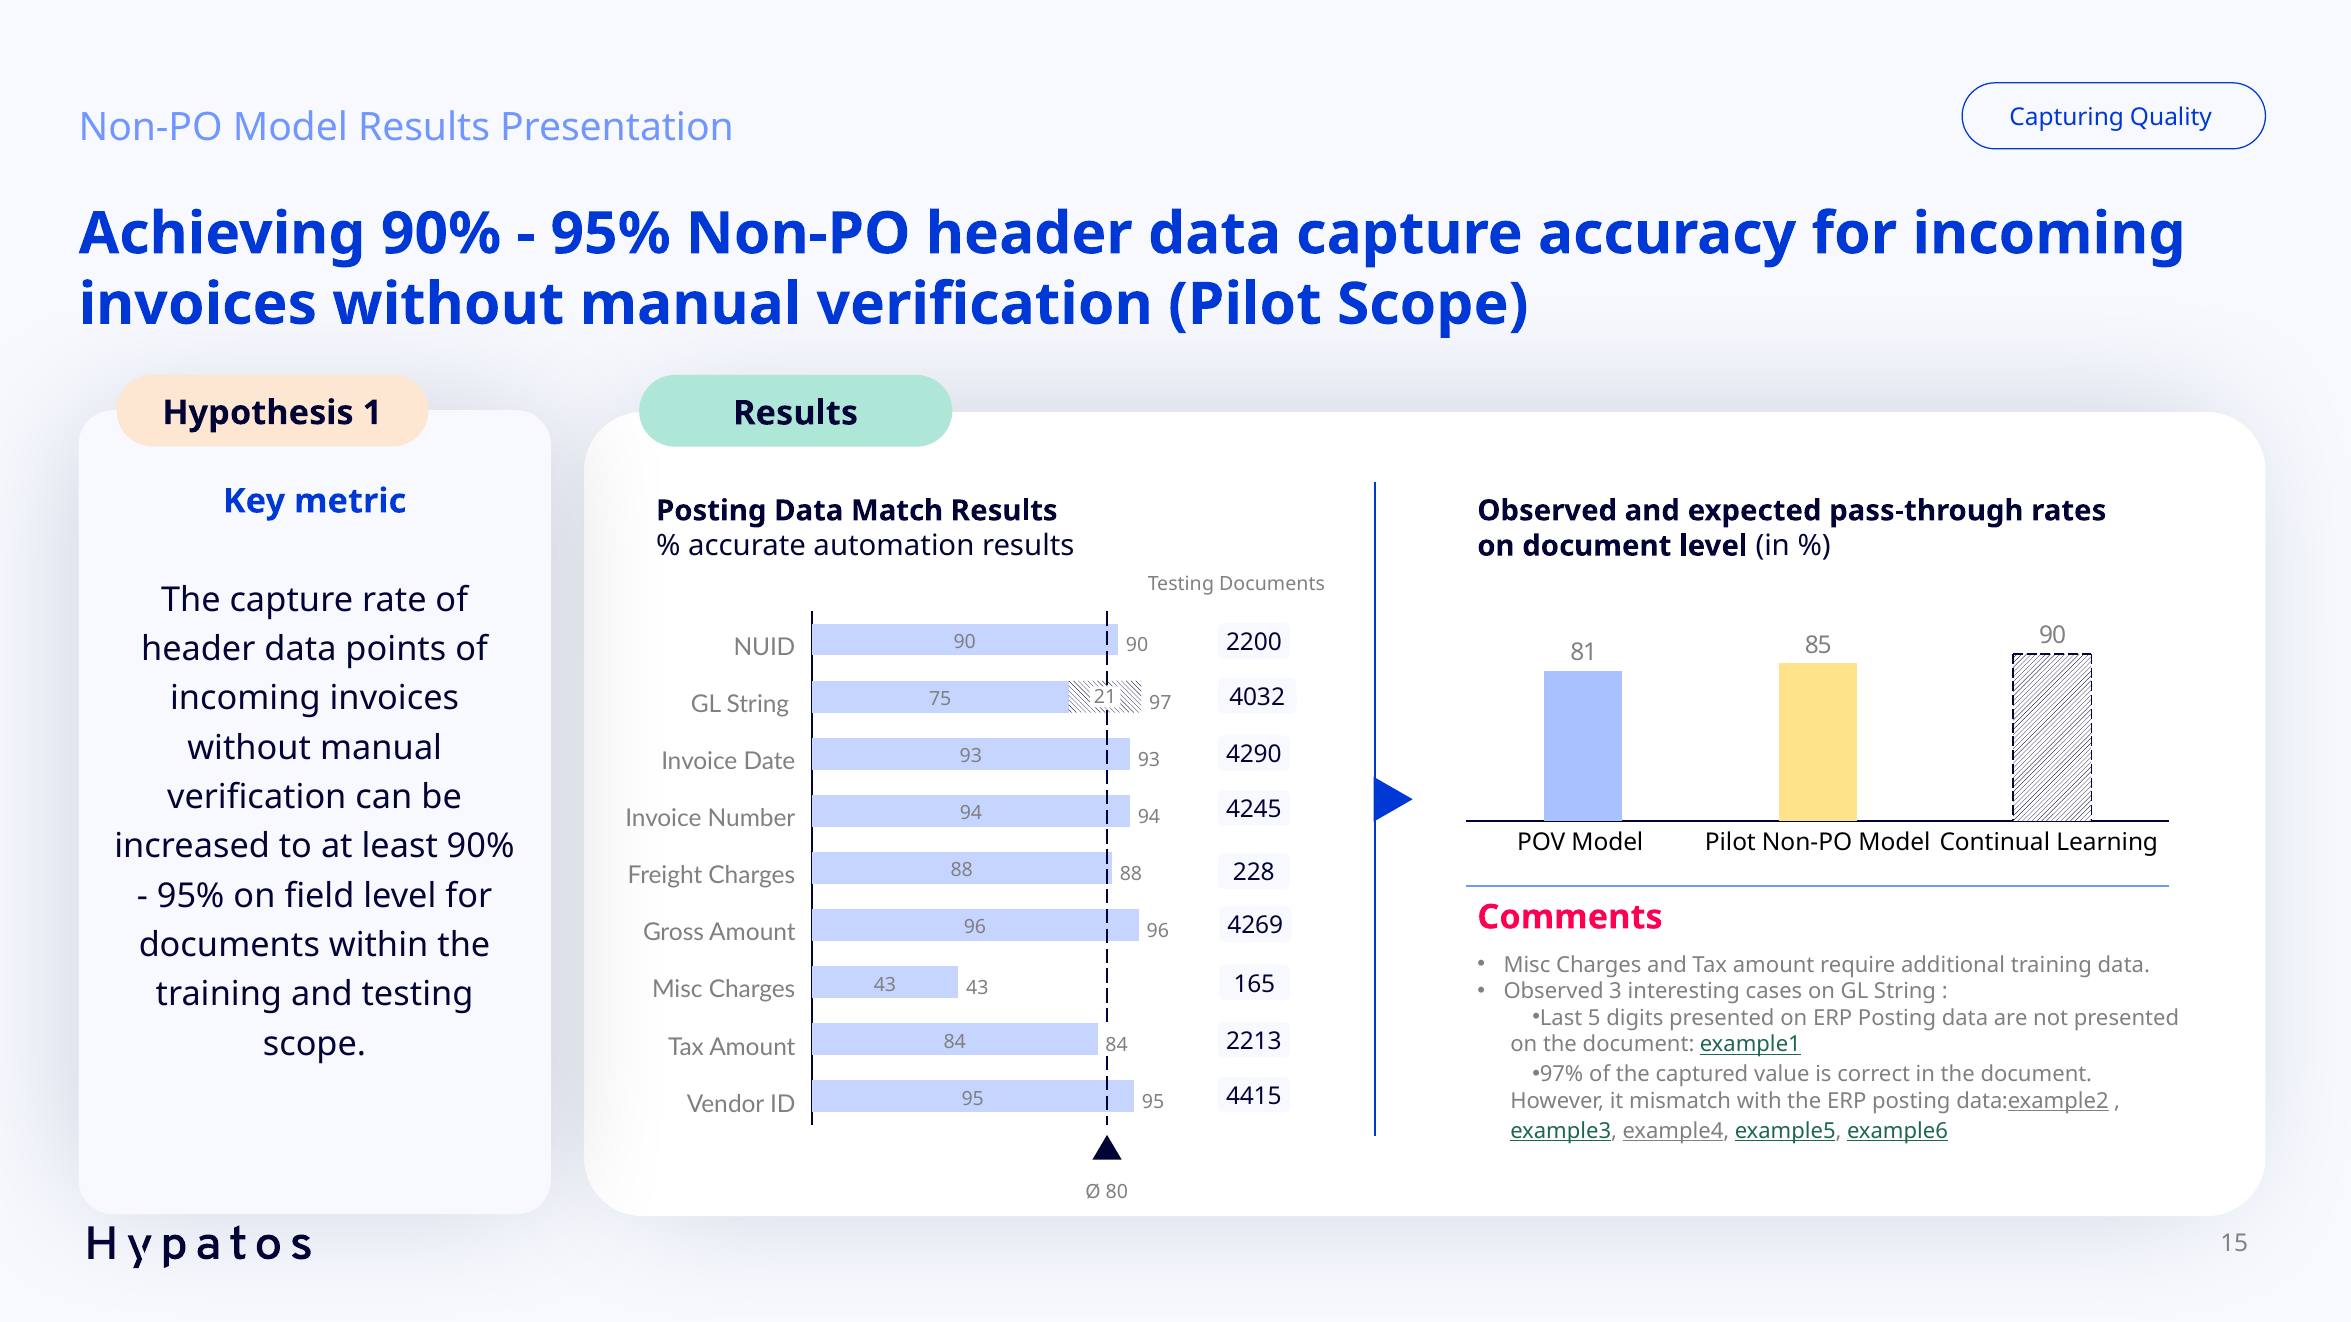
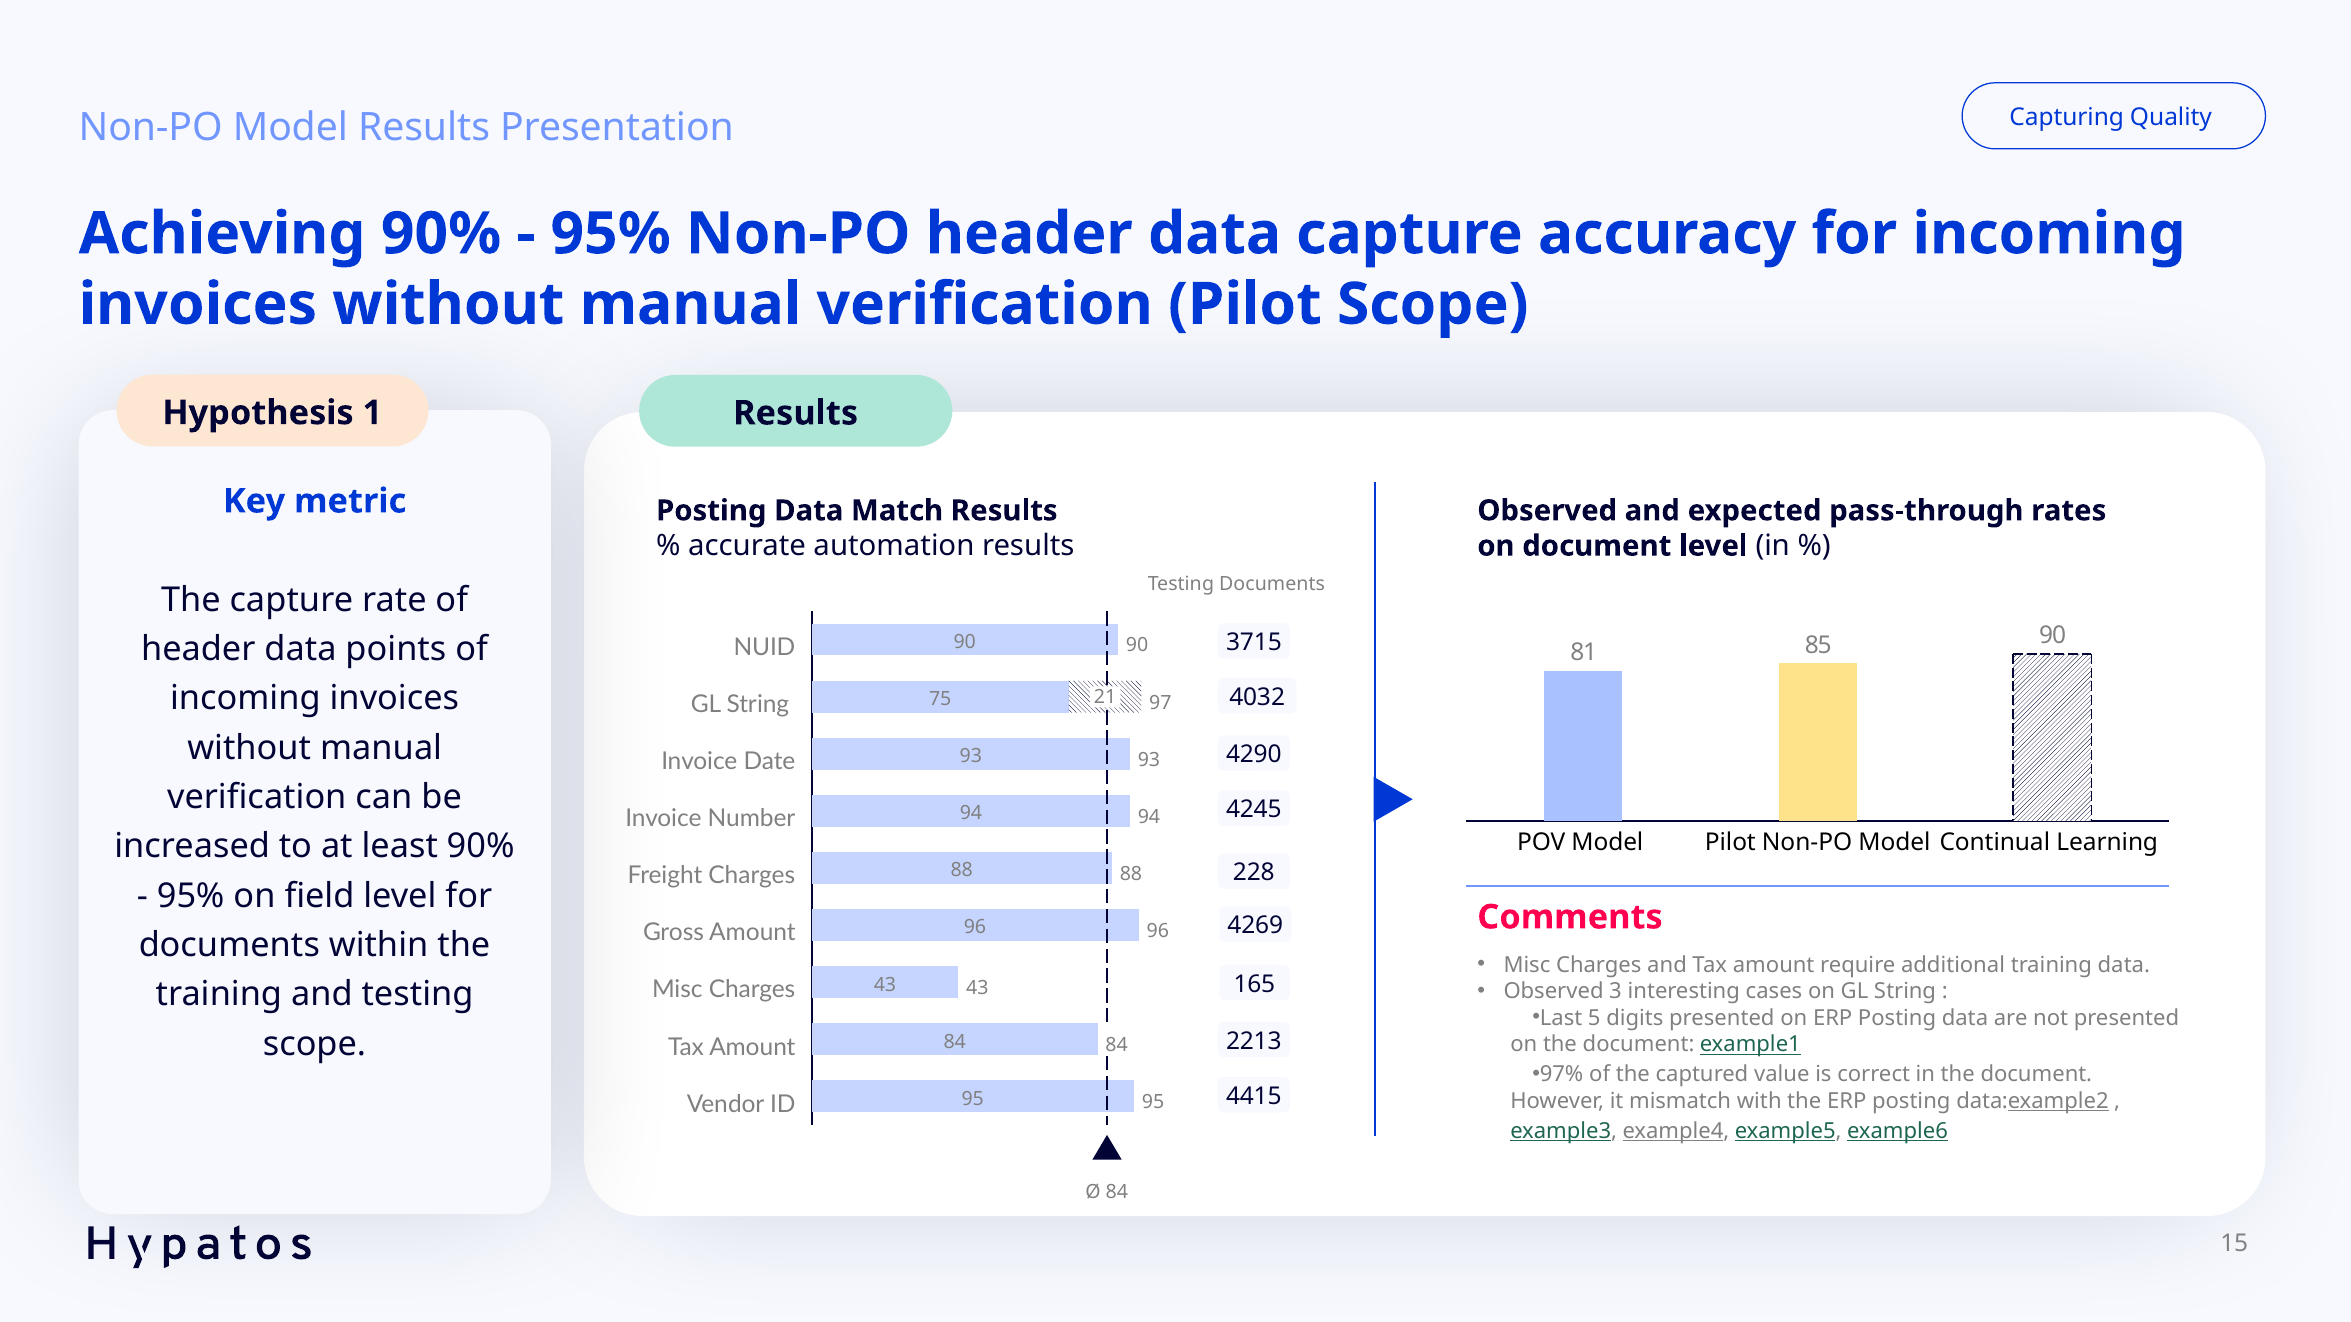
2200: 2200 -> 3715 (1254, 643)
Ø 80: 80 -> 84 (1117, 1192)
